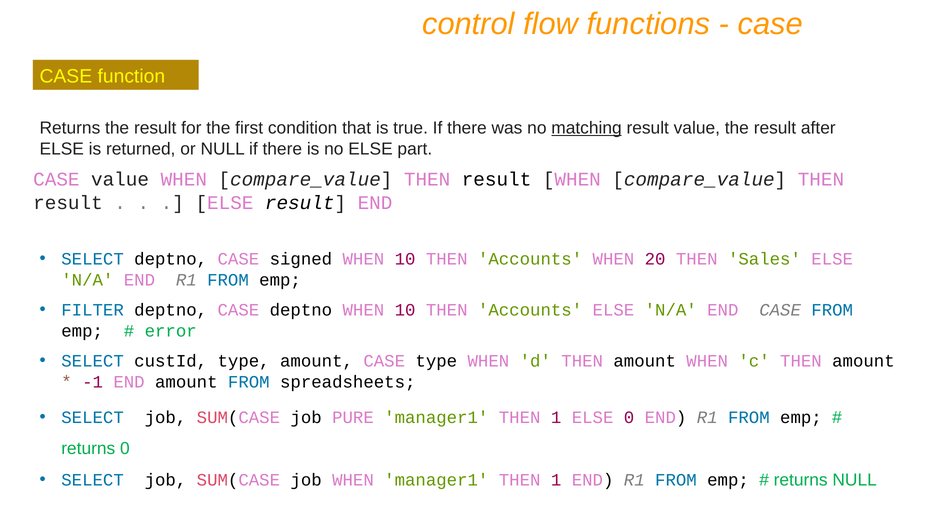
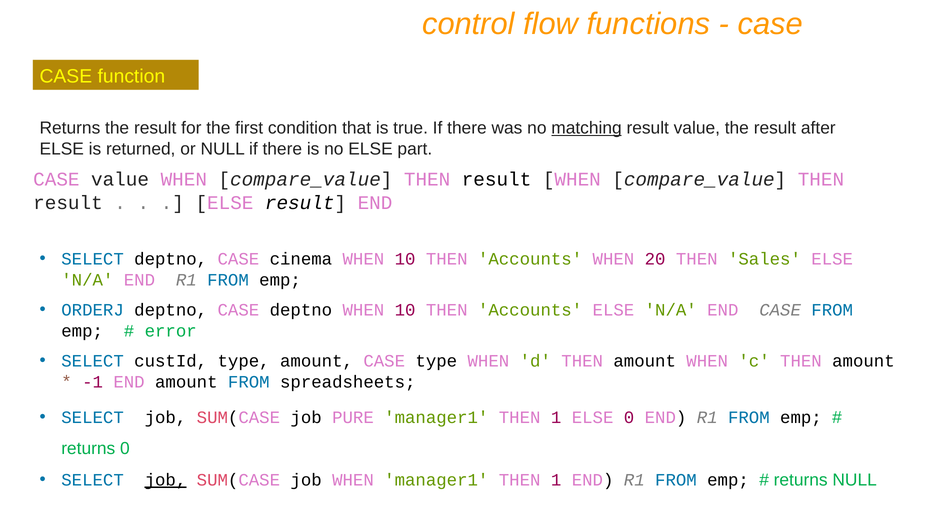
signed: signed -> cinema (301, 259)
FILTER: FILTER -> ORDERJ (93, 310)
job underline: none -> present (165, 480)
